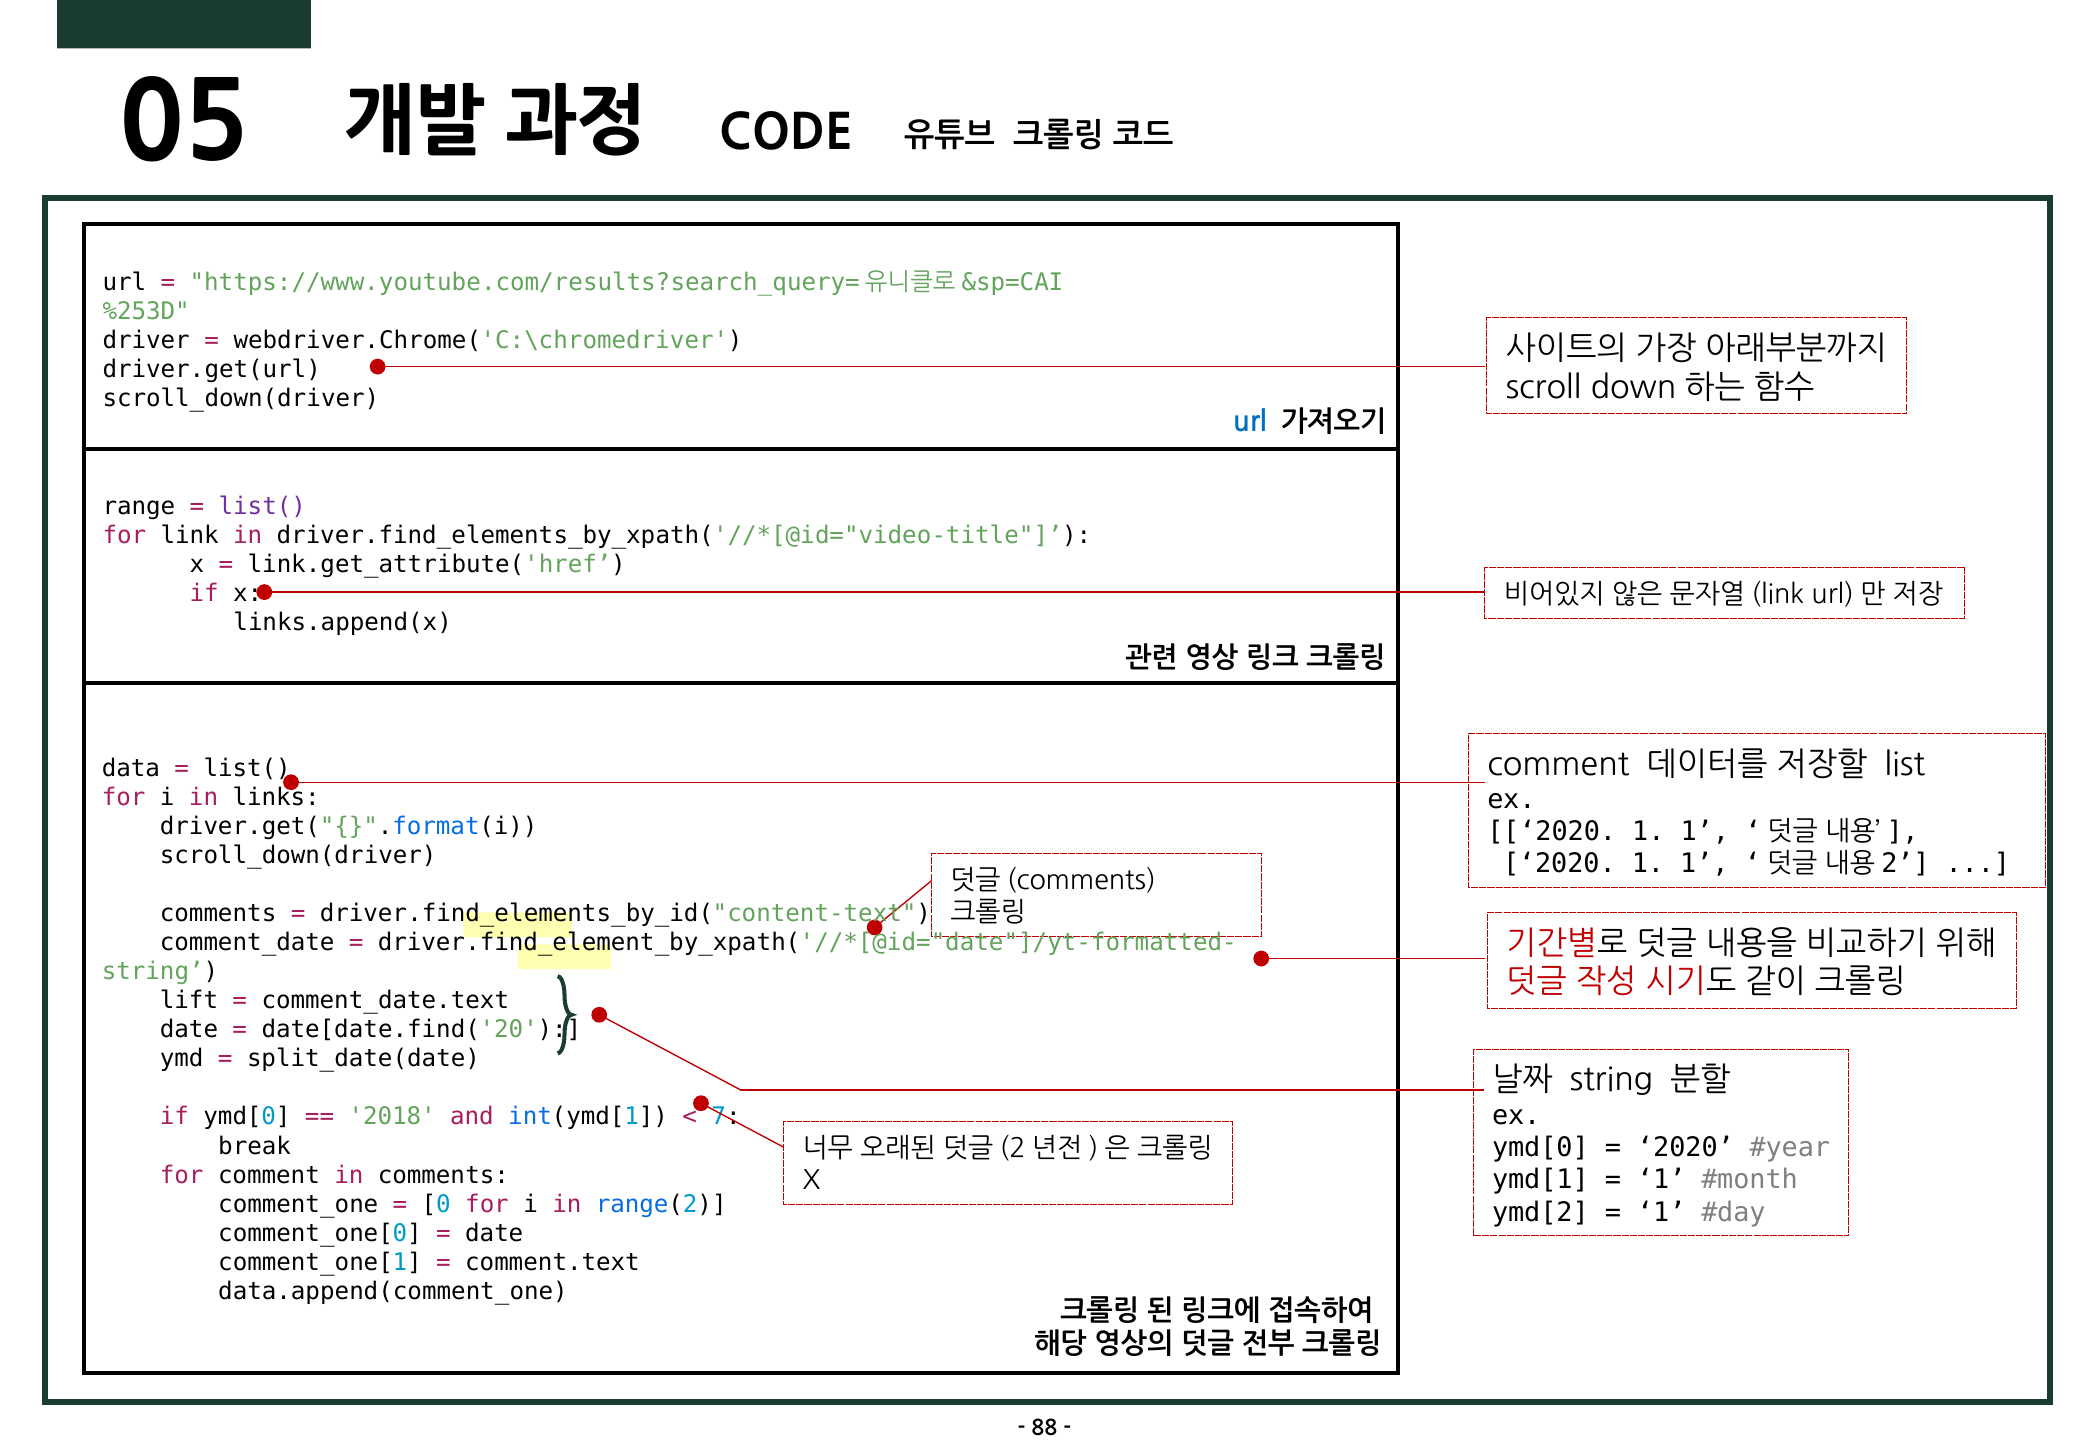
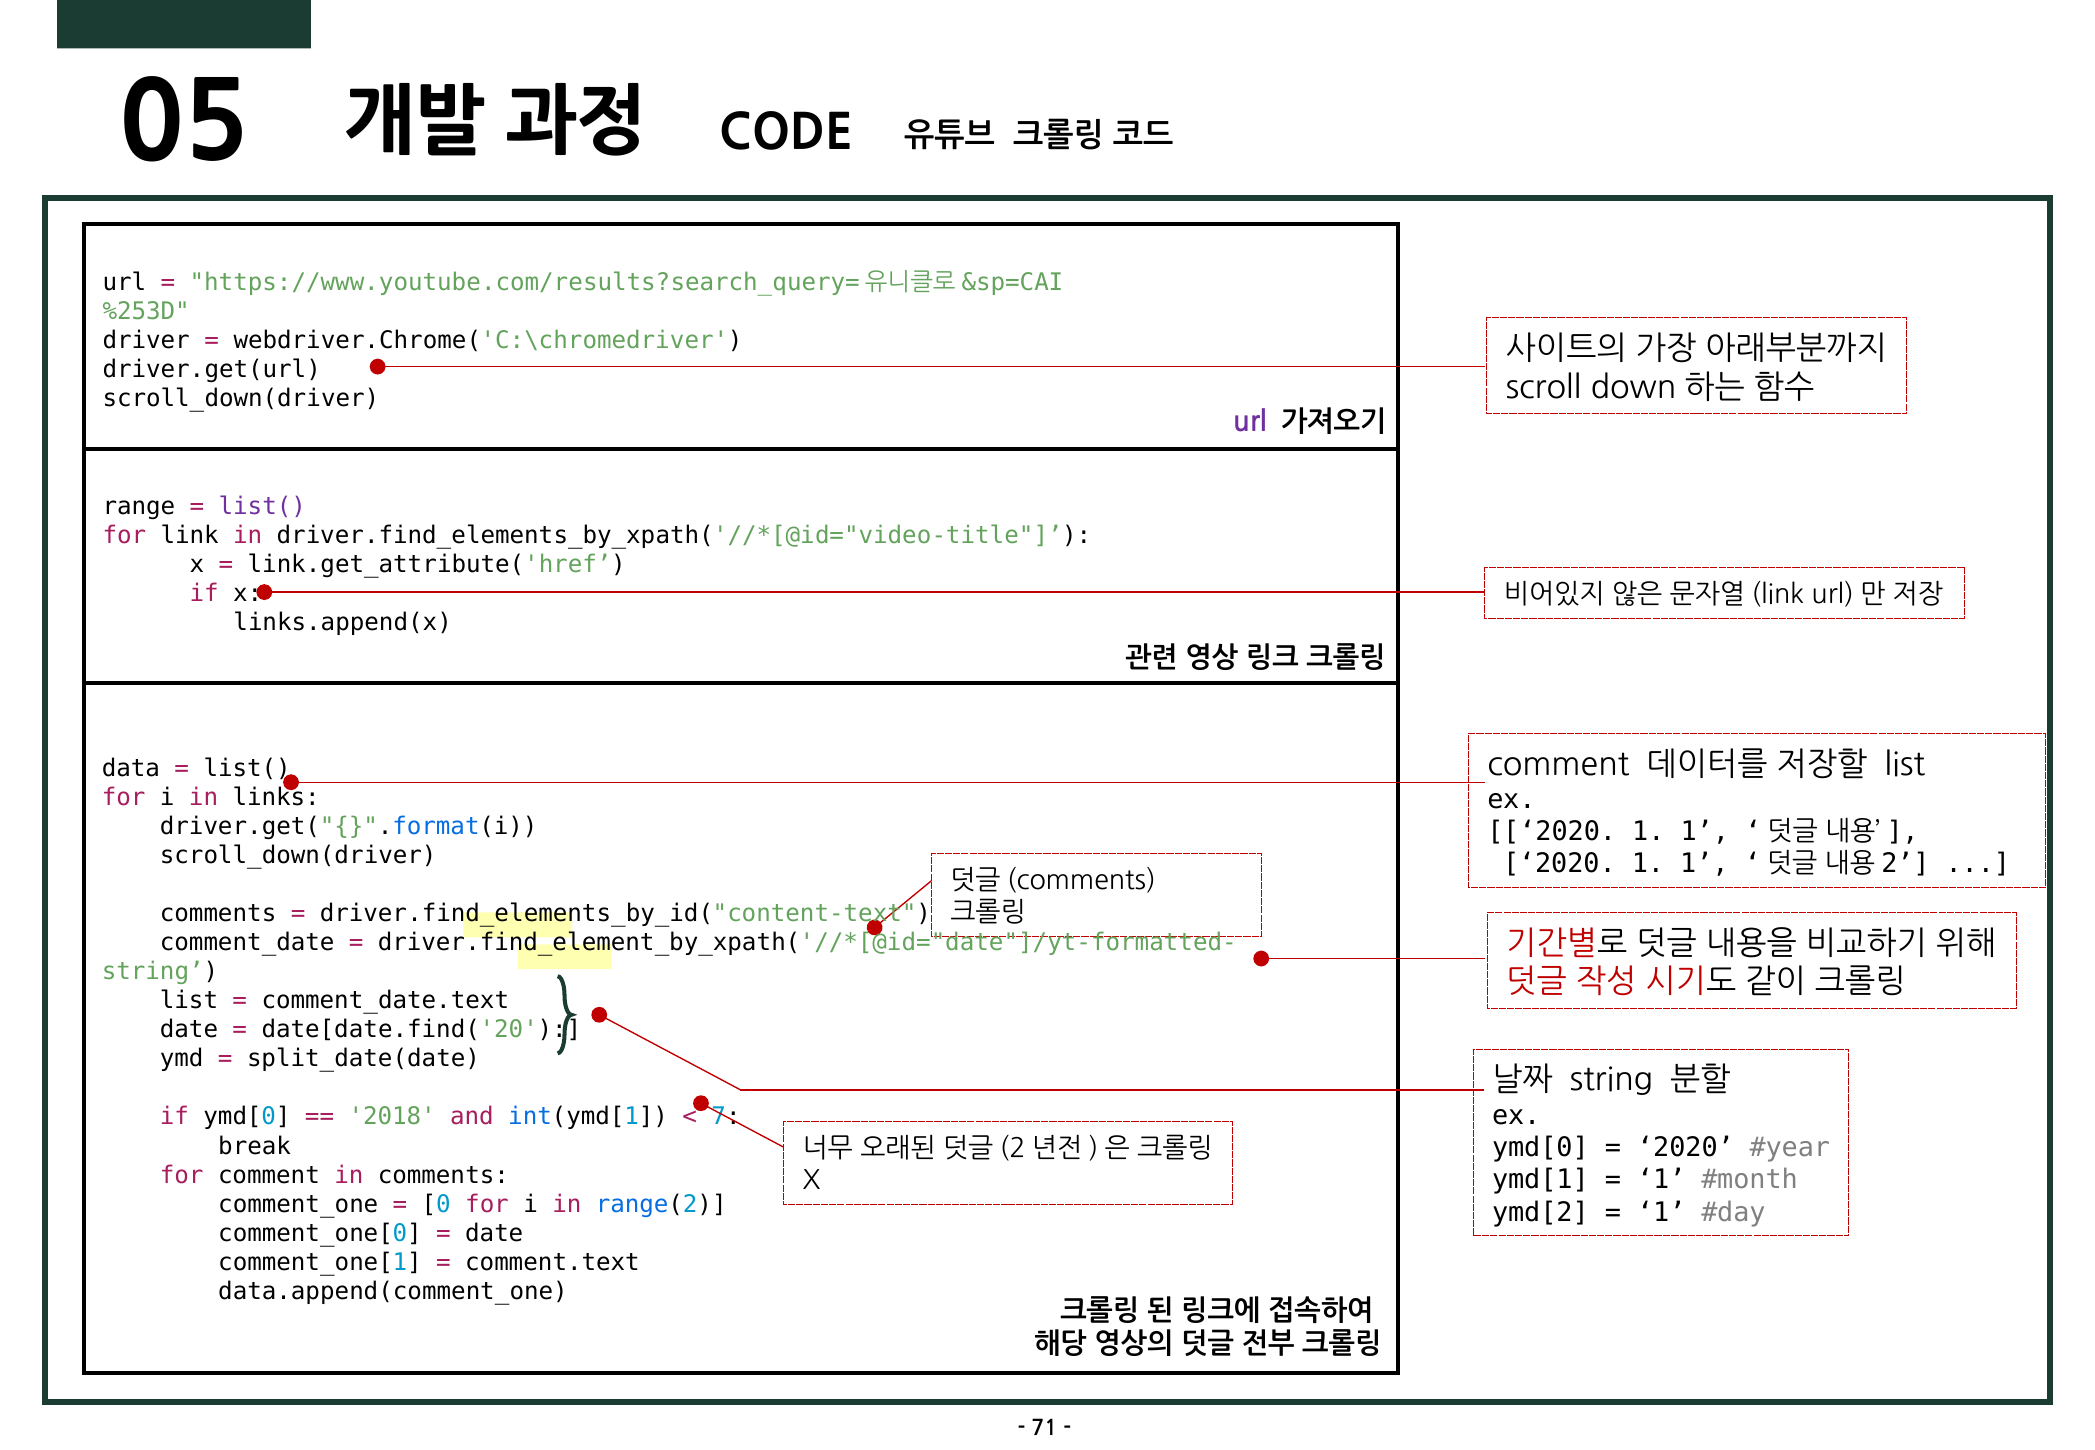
url colour: blue -> purple (1250, 422)
lift: lift -> list (189, 1001)
88: 88 -> 71 (1044, 1429)
